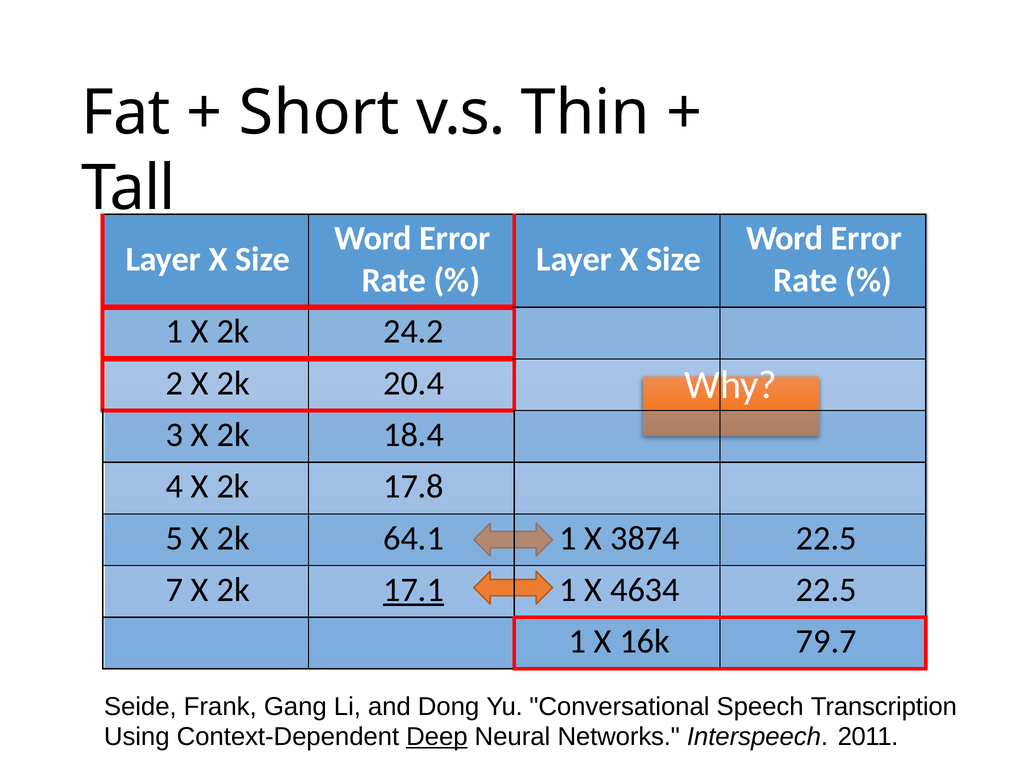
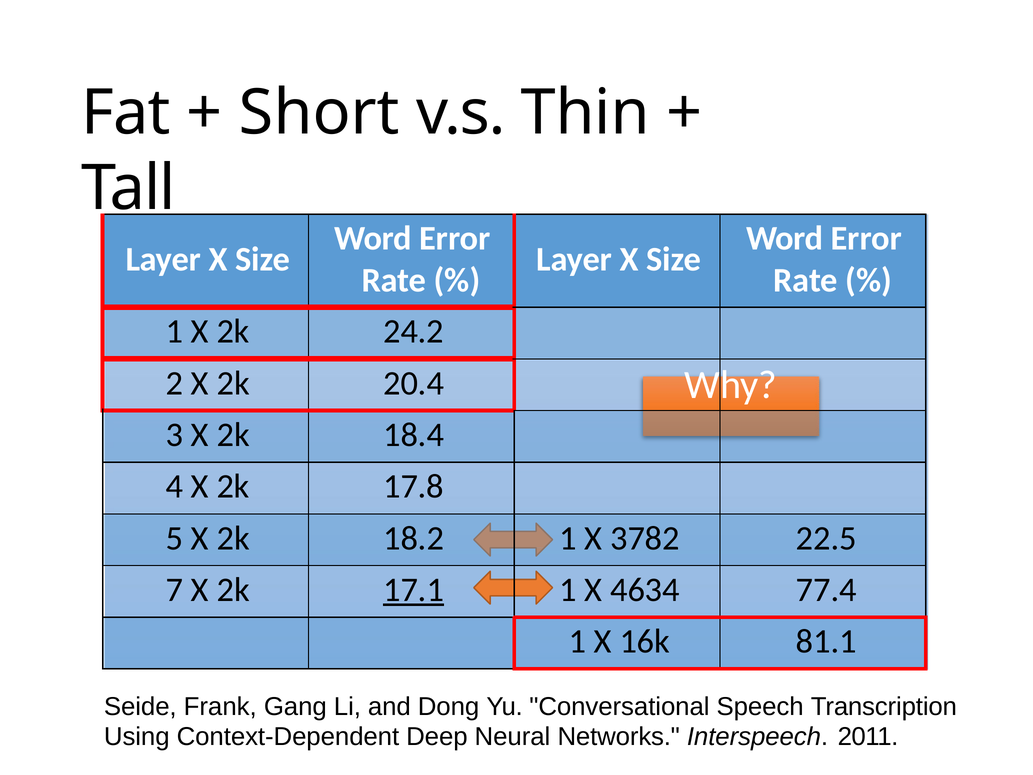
64.1: 64.1 -> 18.2 (414, 538)
3874: 3874 -> 3782 (645, 538)
4634 22.5: 22.5 -> 77.4 (826, 590)
79.7: 79.7 -> 81.1 (826, 641)
Deep underline: present -> none (437, 737)
